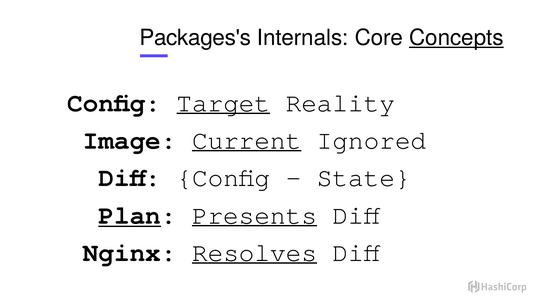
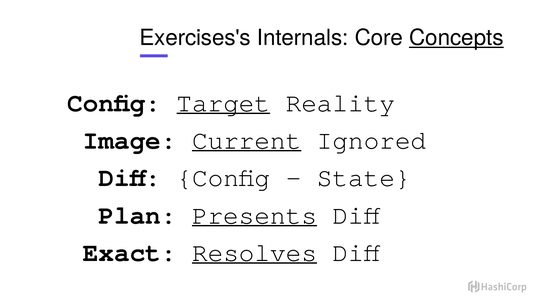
Packages's: Packages's -> Exercises's (195, 38)
Plan underline: present -> none (130, 215)
Nginx: Nginx -> Exact (122, 253)
